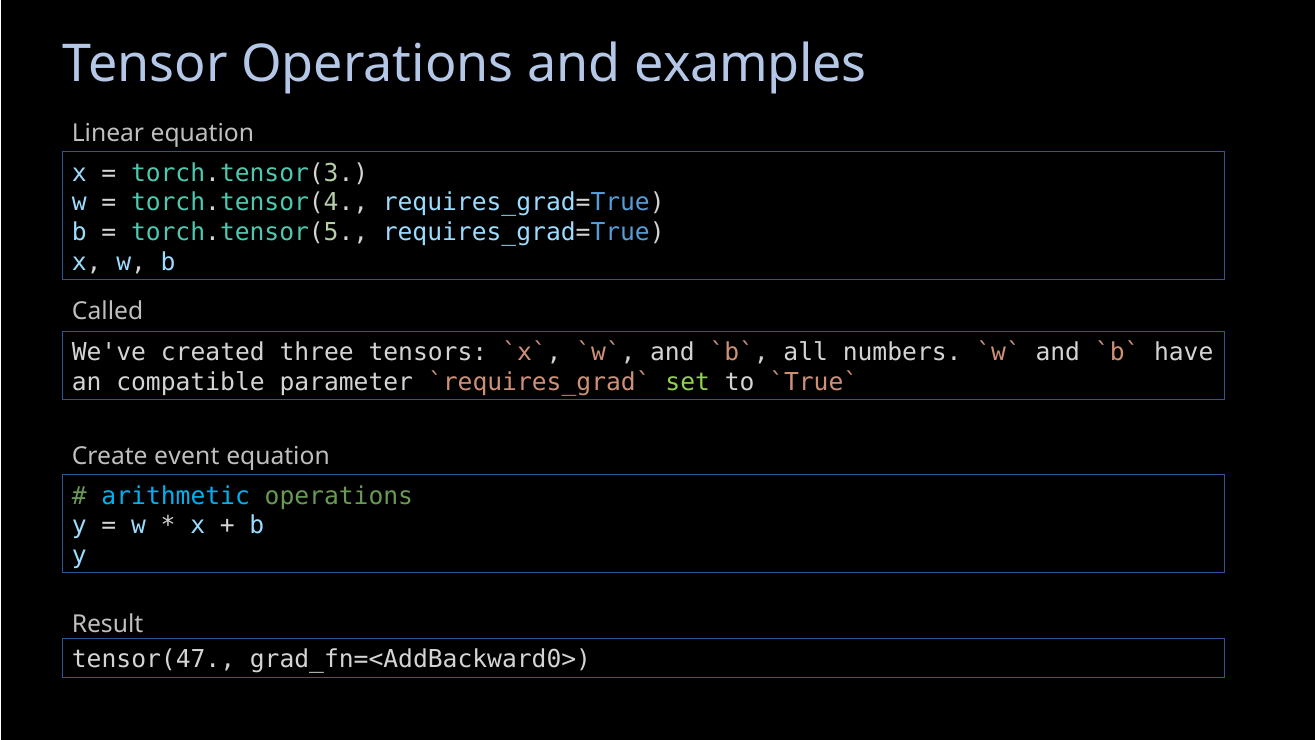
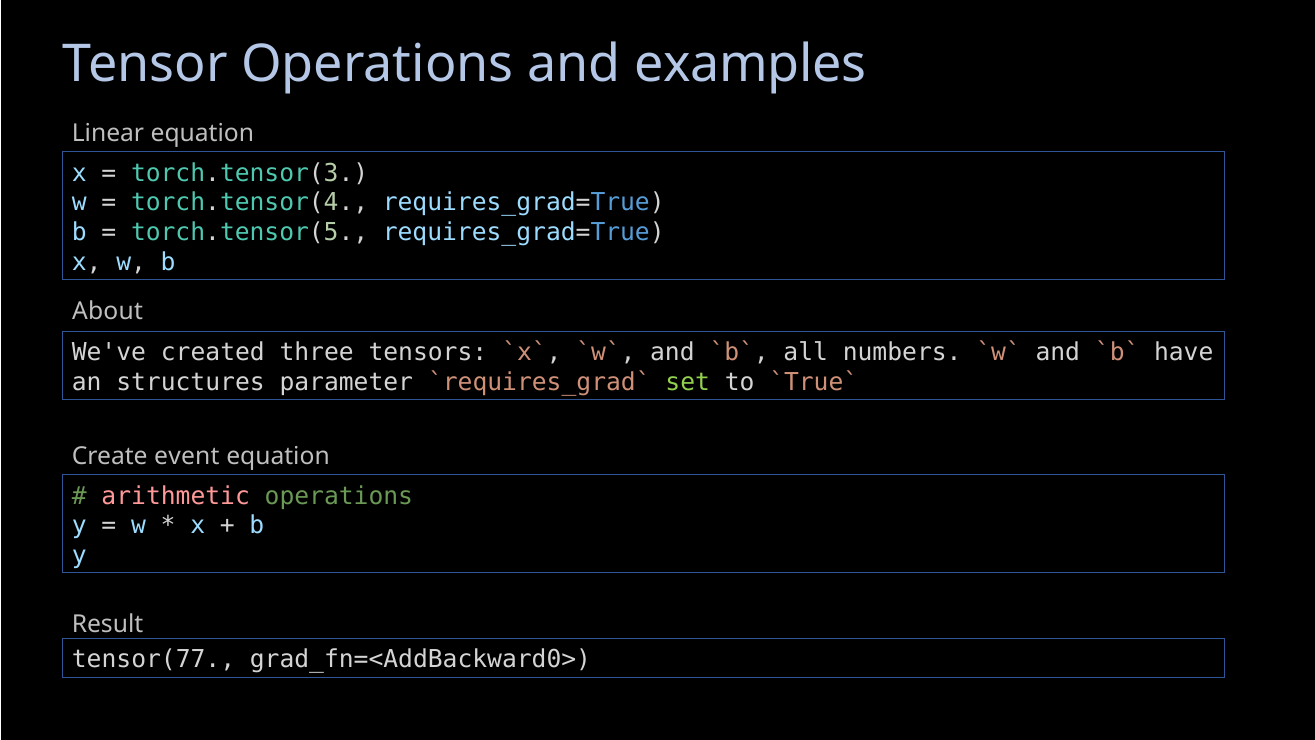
Called: Called -> About (108, 311)
compatible: compatible -> structures (190, 382)
arithmetic colour: light blue -> pink (176, 496)
tensor(47: tensor(47 -> tensor(77 (154, 659)
